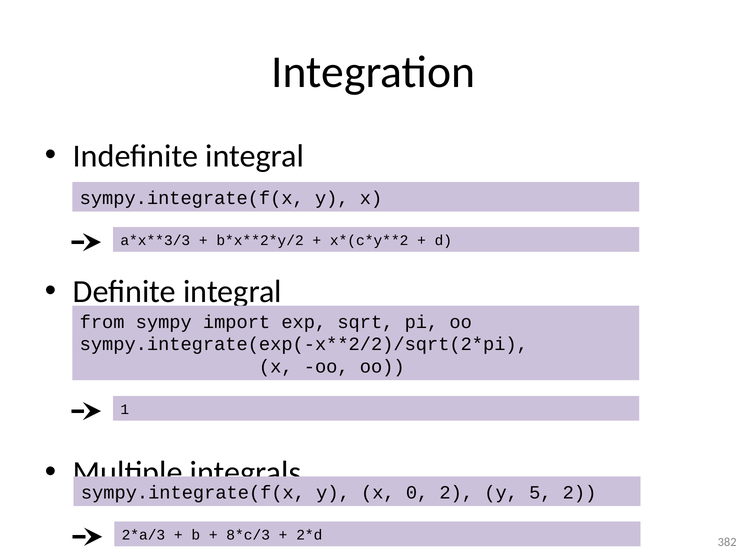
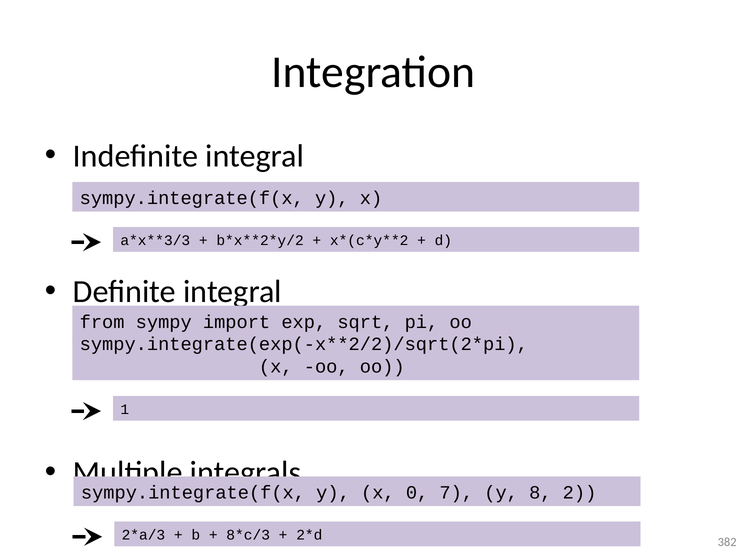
0 2: 2 -> 7 (456, 493)
5: 5 -> 8 (540, 493)
